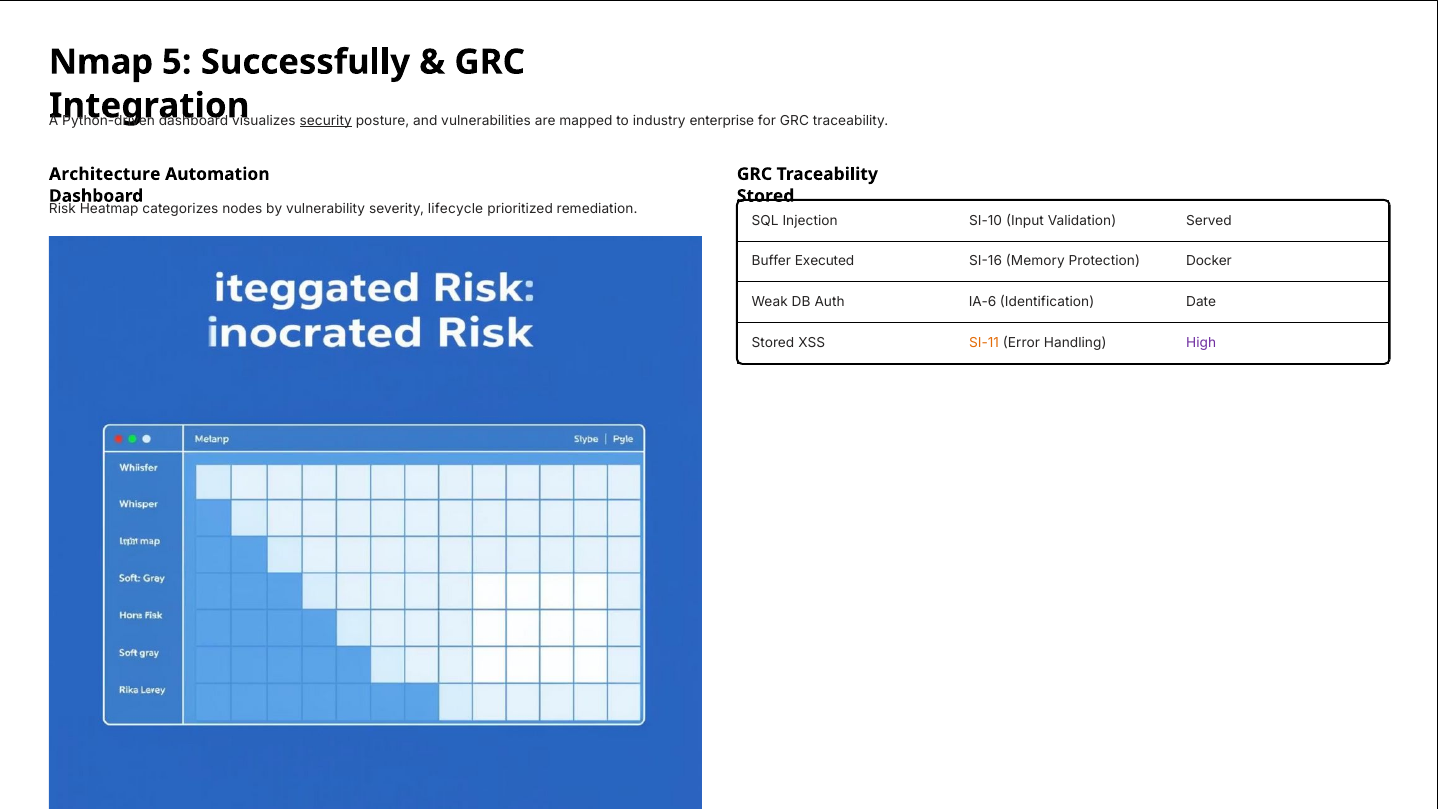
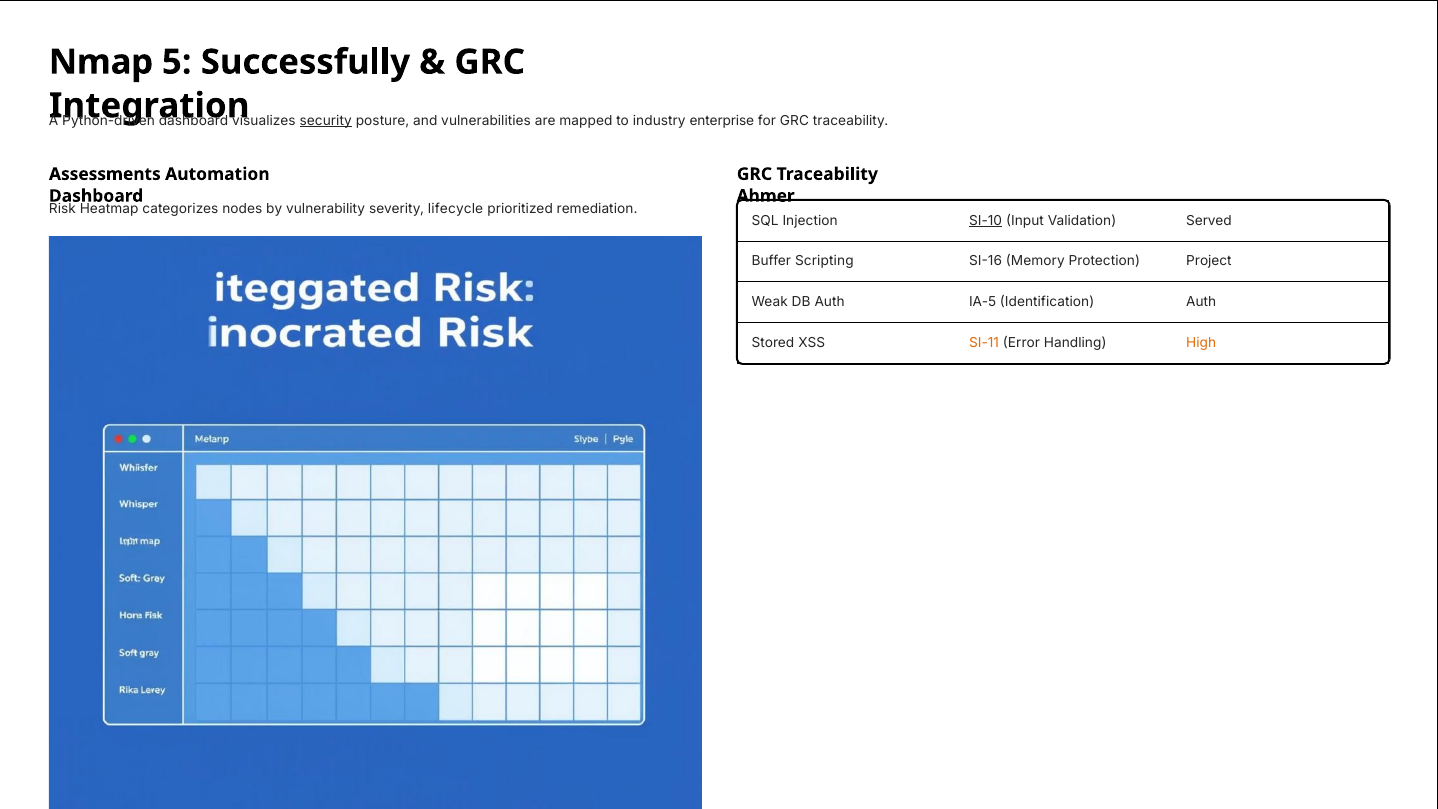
Architecture: Architecture -> Assessments (105, 174)
Stored: Stored -> Ahmer (766, 196)
SI-10 underline: none -> present (986, 221)
Executed: Executed -> Scripting (824, 261)
Docker: Docker -> Project (1209, 261)
IA-6: IA-6 -> IA-5 (983, 302)
Identification Date: Date -> Auth (1201, 302)
High colour: purple -> orange (1201, 343)
